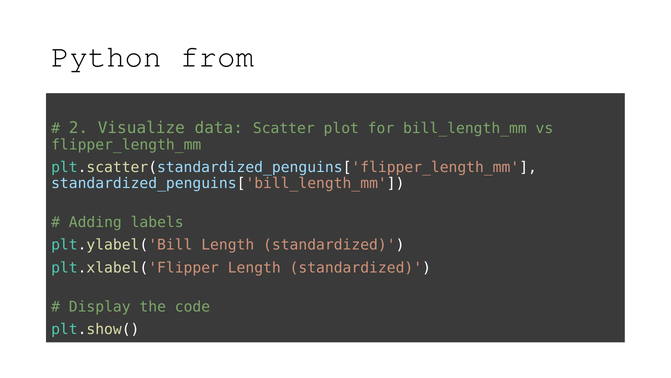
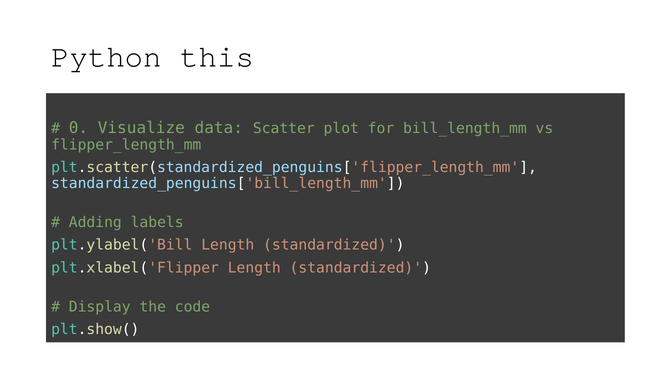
from: from -> this (217, 56)
2: 2 -> 0 (78, 128)
